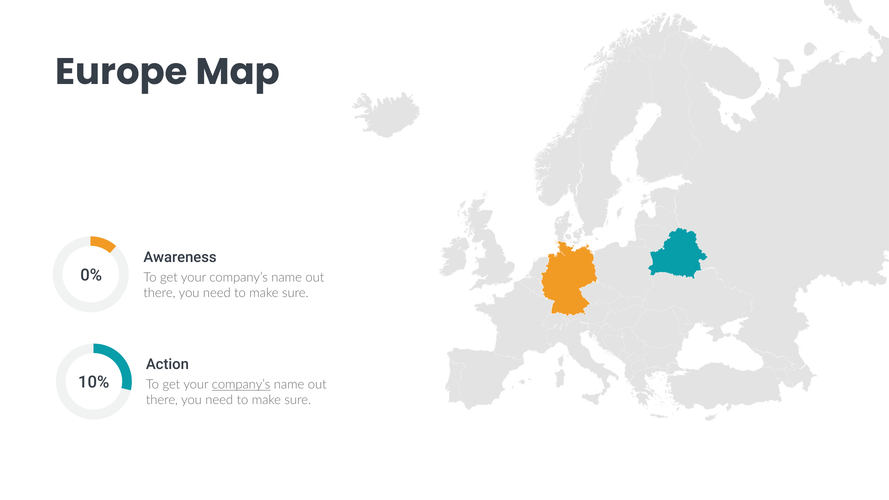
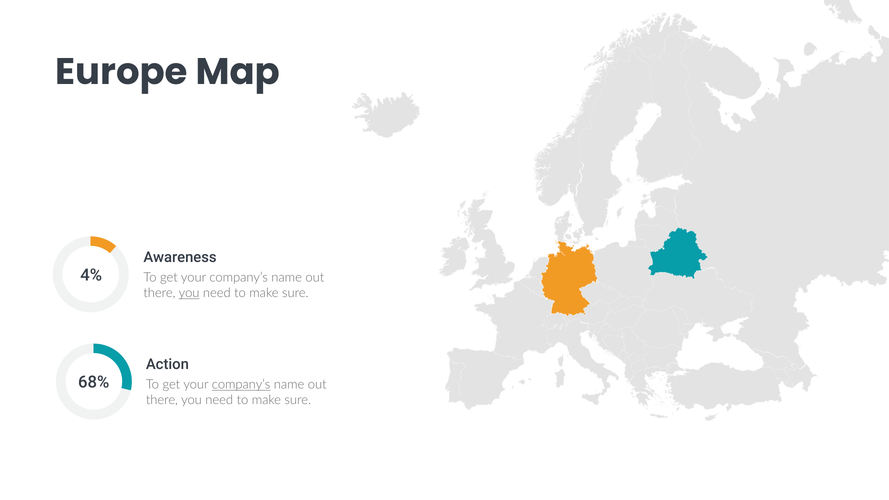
0%: 0% -> 4% (91, 275)
you underline: none -> present (189, 293)
10%: 10% -> 68% (94, 382)
